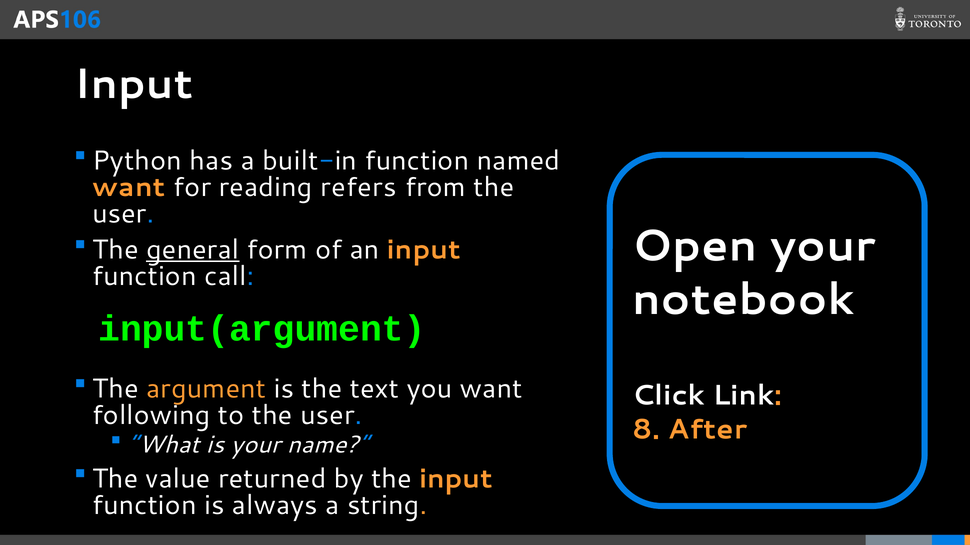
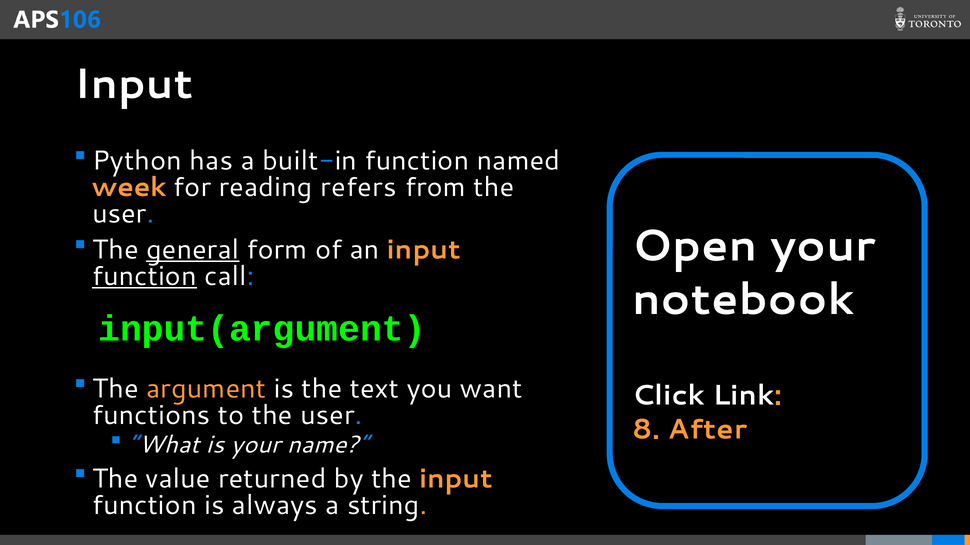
want: want -> week (129, 188)
function underline: none -> present (144, 276)
following: following -> functions (151, 416)
